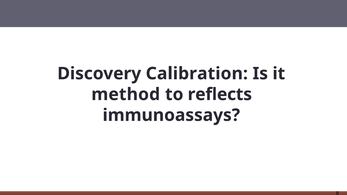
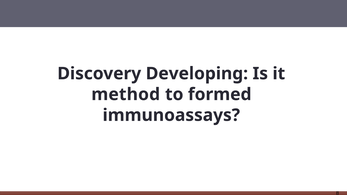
Calibration: Calibration -> Developing (197, 74)
reflects: reflects -> formed (220, 94)
